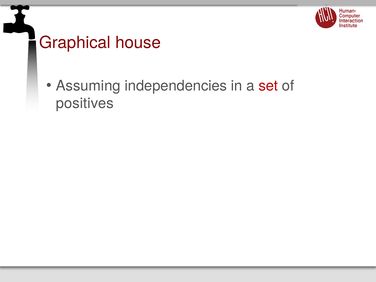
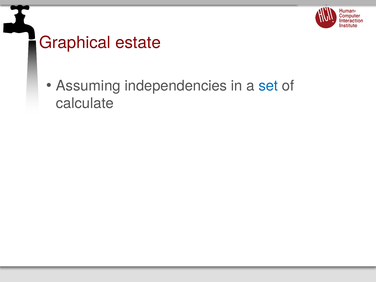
house: house -> estate (138, 43)
set colour: red -> blue (268, 86)
positives: positives -> calculate (85, 103)
